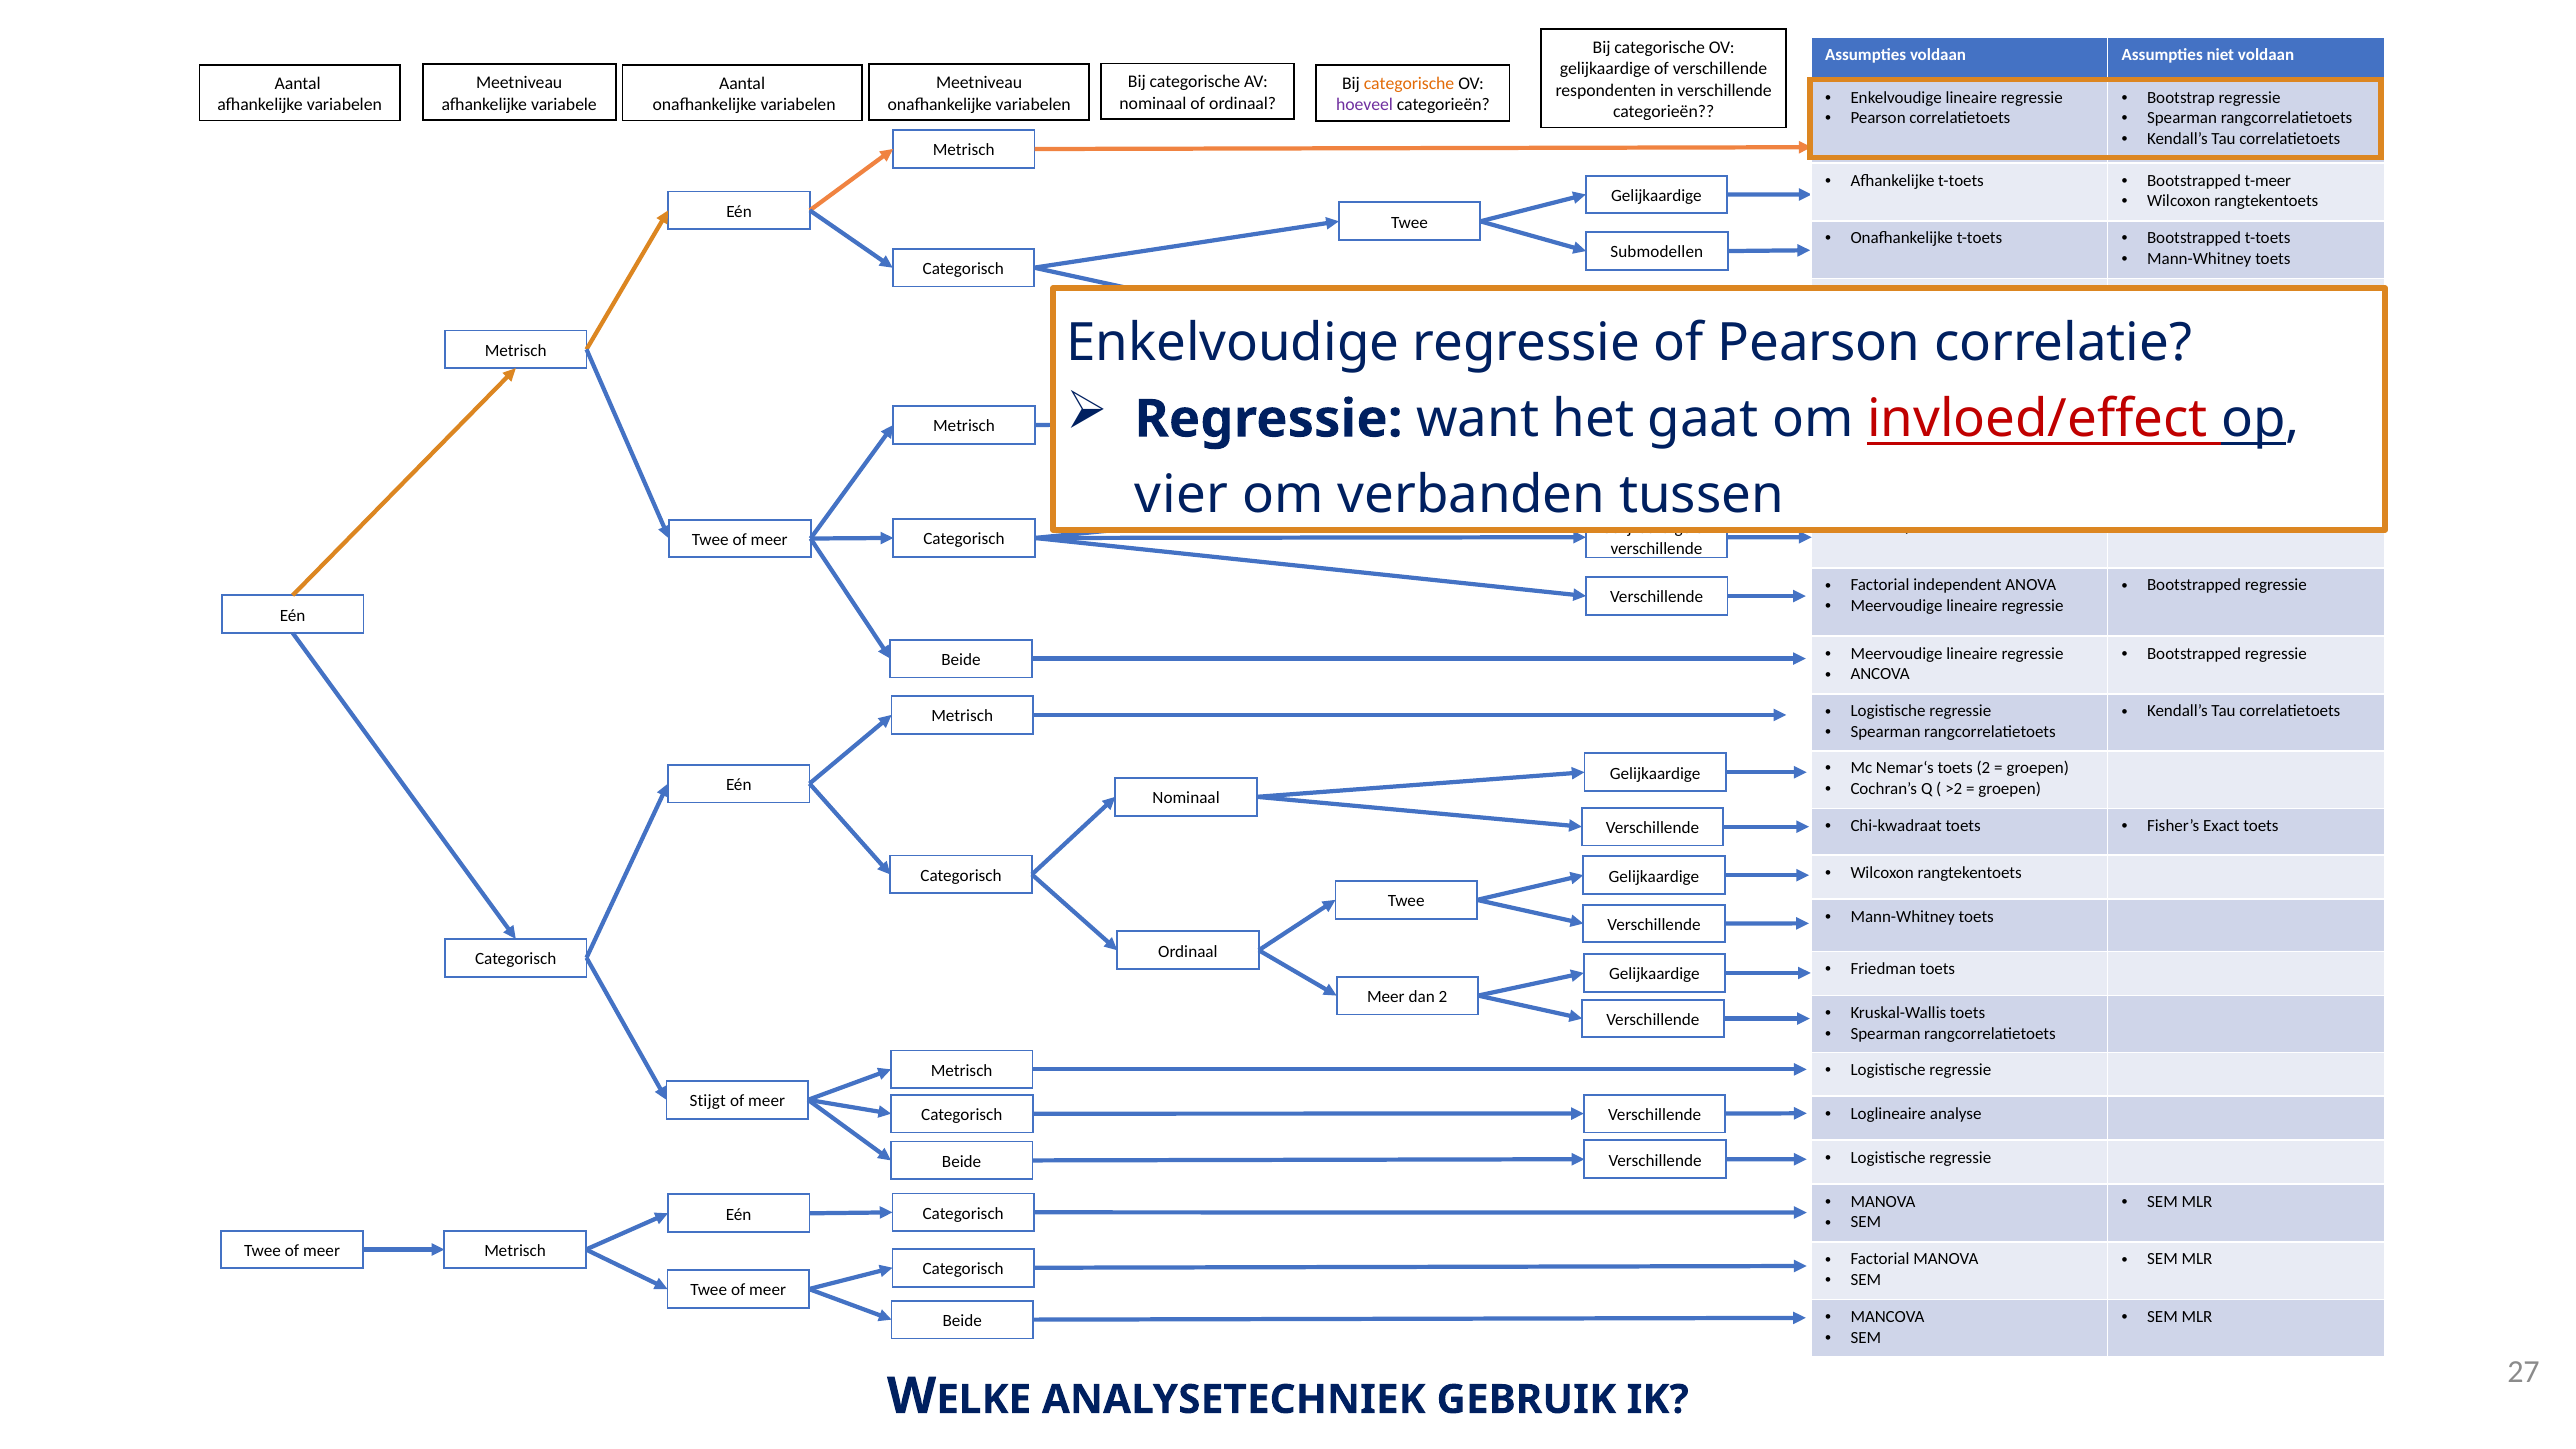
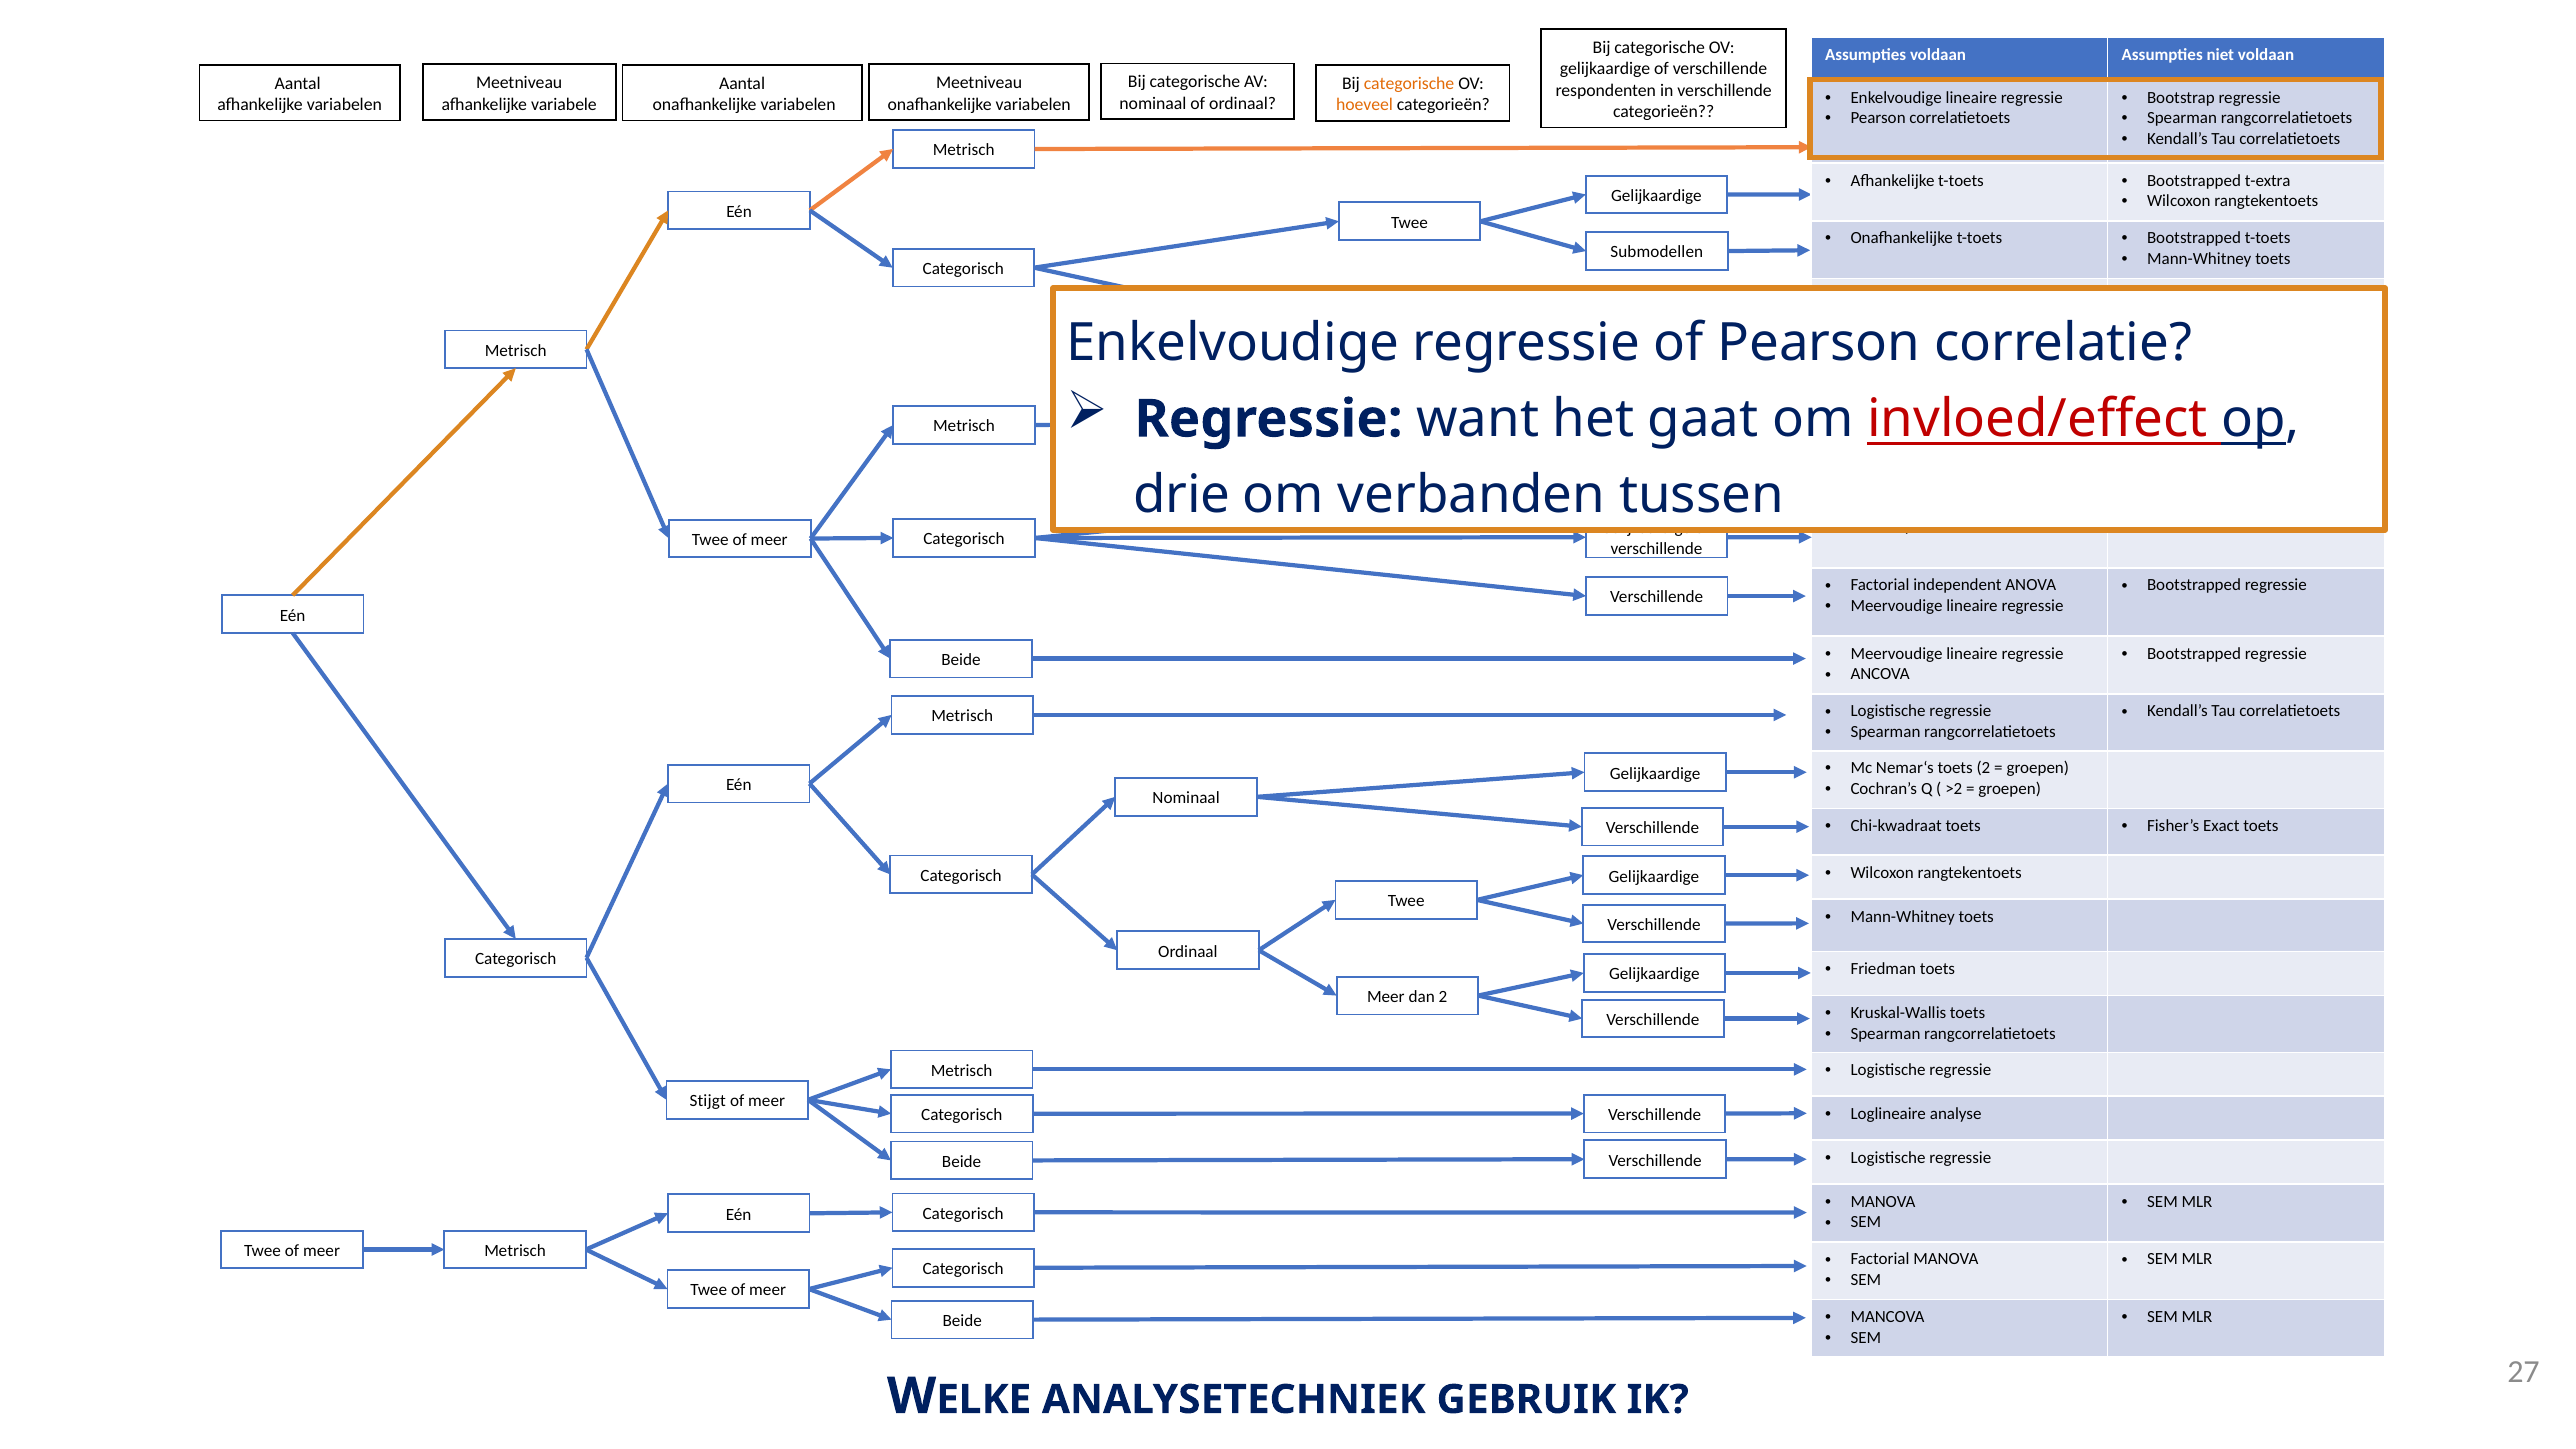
hoeveel colour: purple -> orange (1365, 105)
t-meer: t-meer -> t-extra (2268, 181)
vier: vier -> drie (1182, 495)
